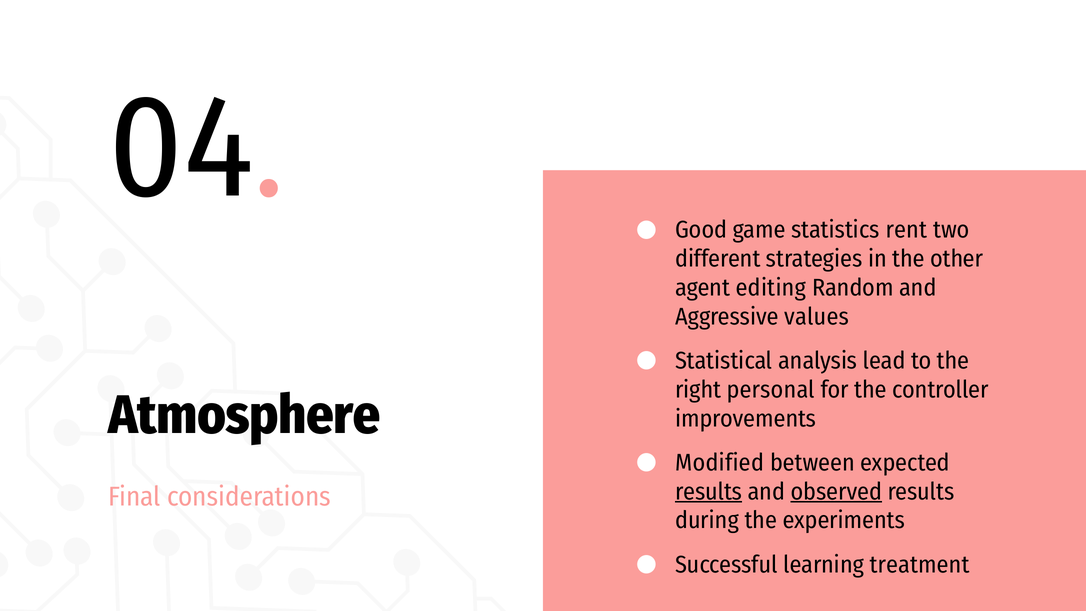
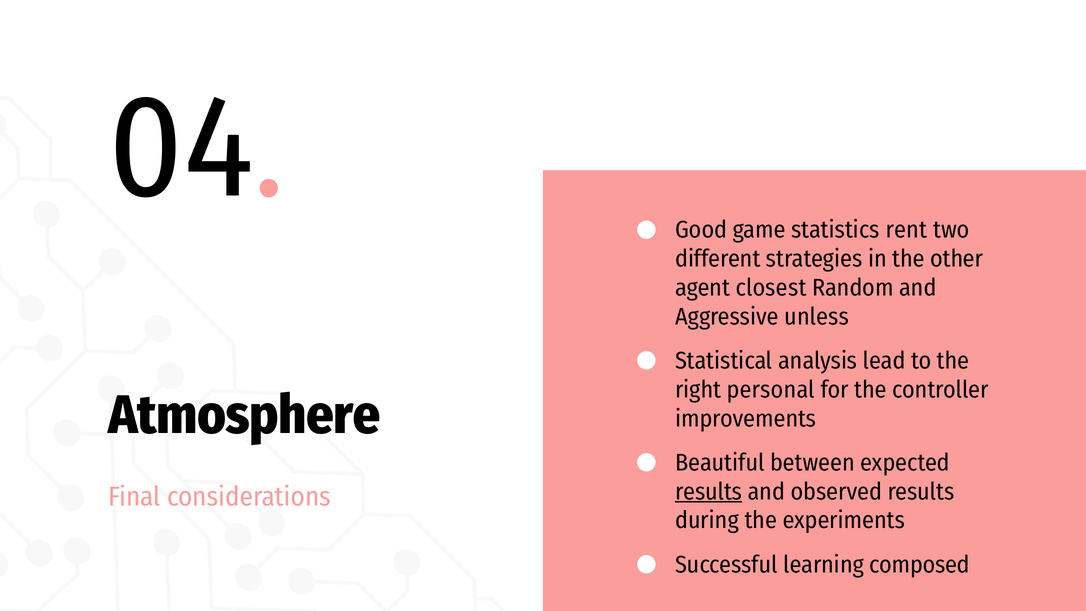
editing: editing -> closest (771, 288)
values: values -> unless (817, 317)
Modified: Modified -> Beautiful (720, 463)
observed underline: present -> none (836, 491)
treatment: treatment -> composed (920, 564)
